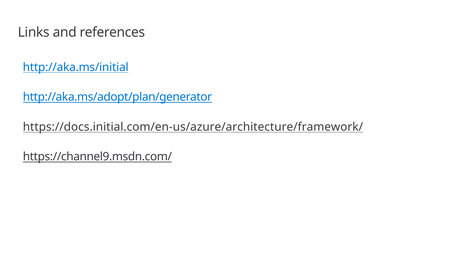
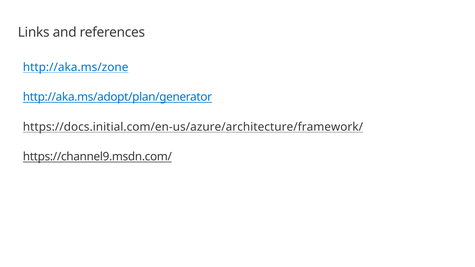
http://aka.ms/initial: http://aka.ms/initial -> http://aka.ms/zone (76, 67)
